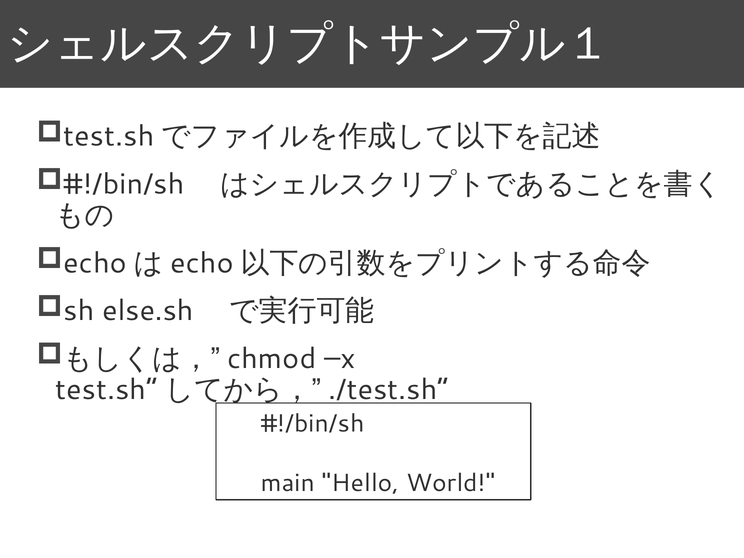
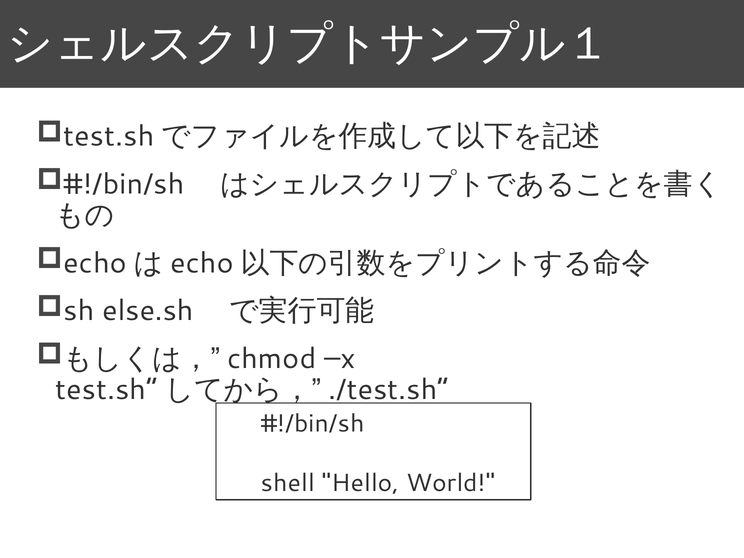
main: main -> shell (288, 483)
